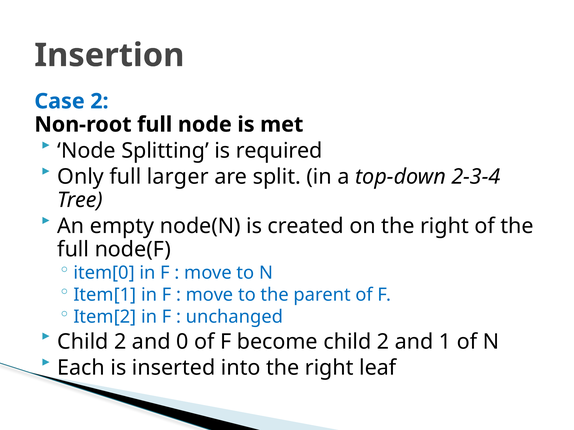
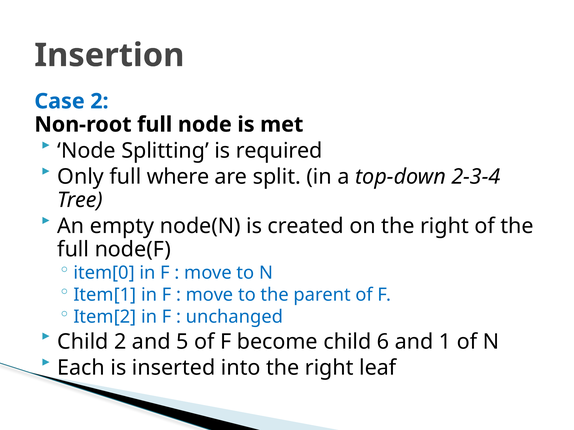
larger: larger -> where (178, 177)
0: 0 -> 5 (182, 342)
become child 2: 2 -> 6 (383, 342)
